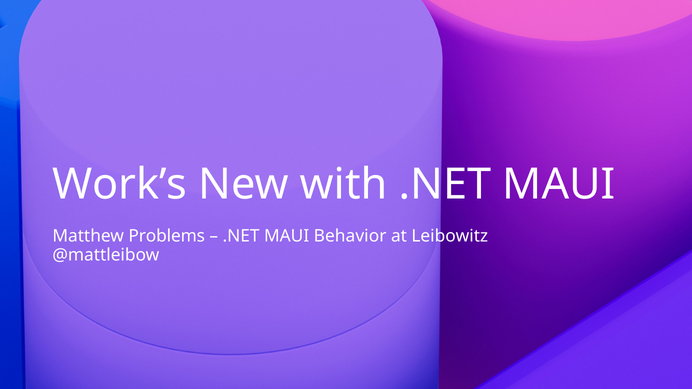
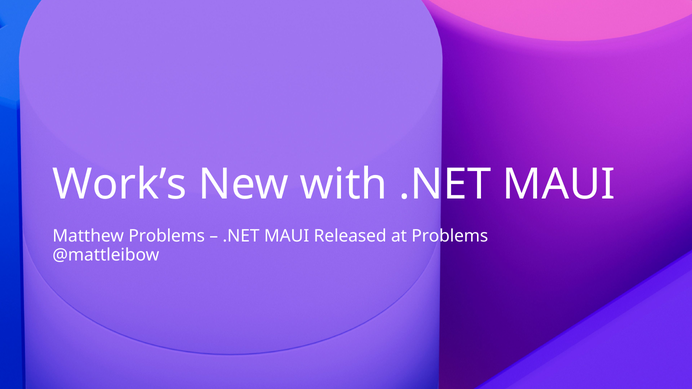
Behavior: Behavior -> Released (350, 236)
at Leibowitz: Leibowitz -> Problems (450, 236)
